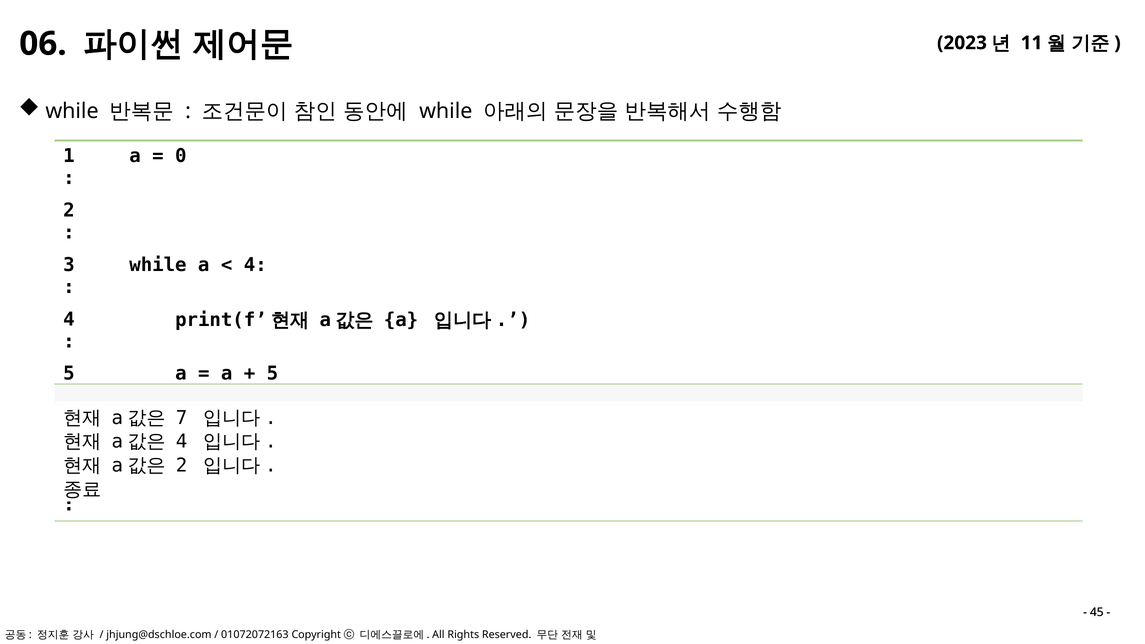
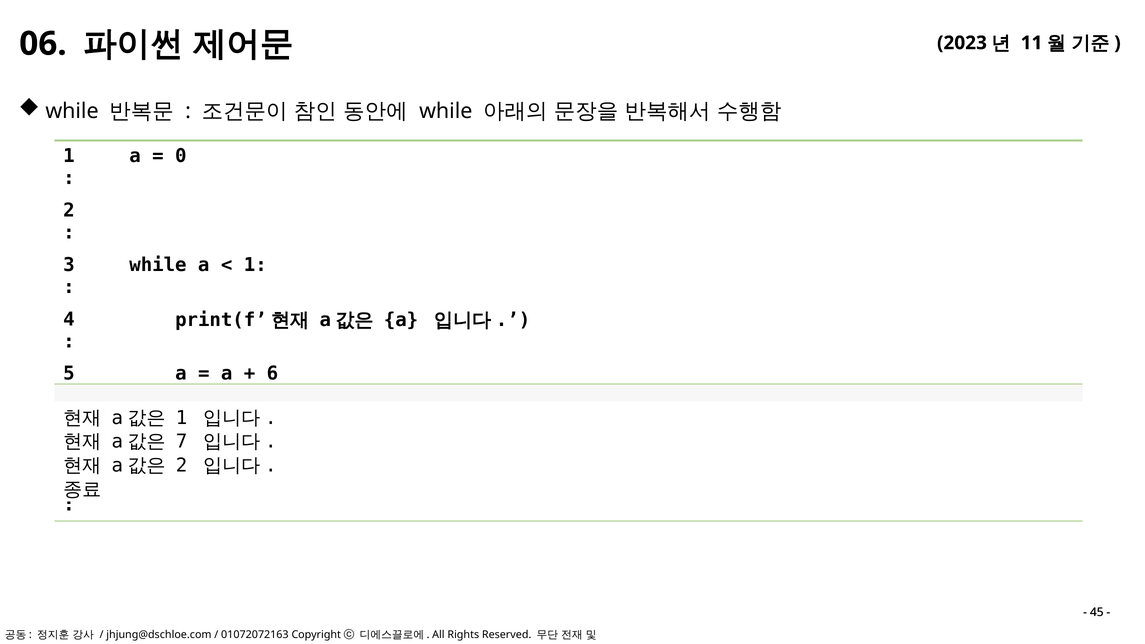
4: 4 -> 1 (255, 265)
5: 5 -> 6 (272, 374)
7: 7 -> 1 (182, 418)
4: 4 -> 7 (182, 442)
